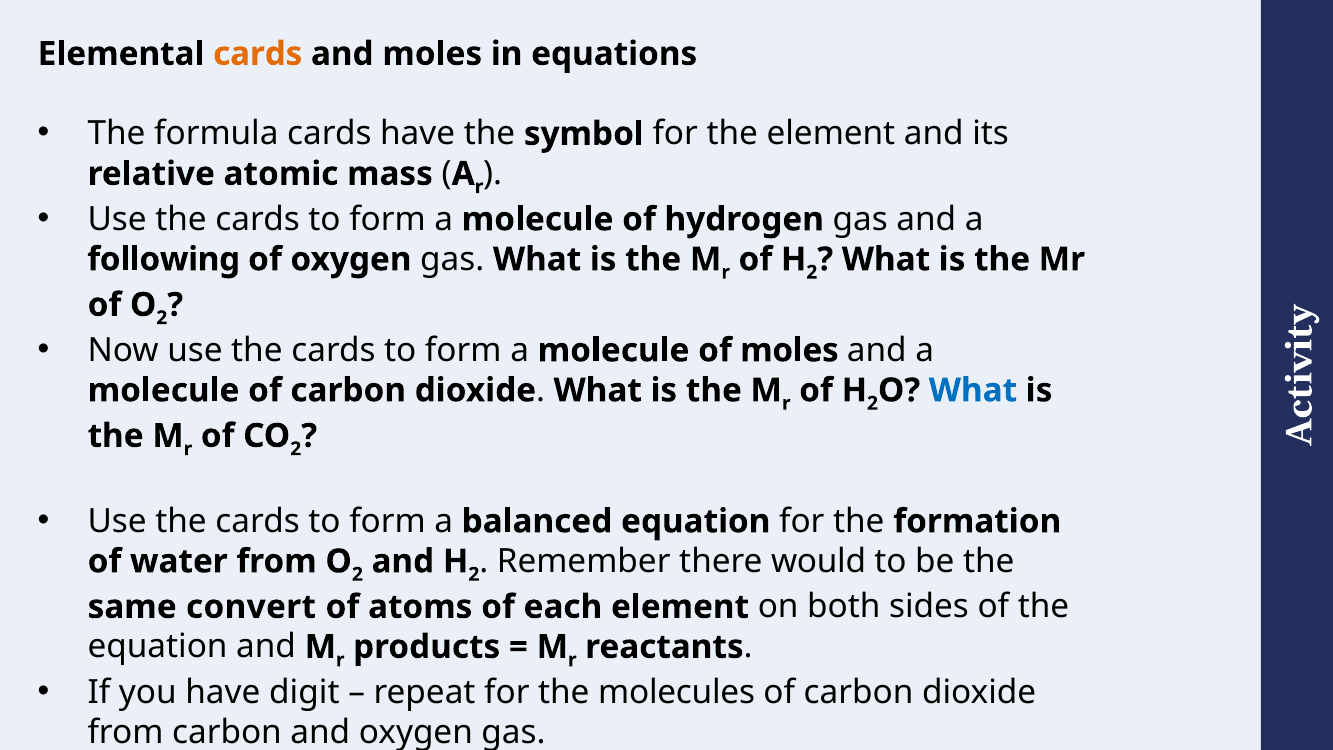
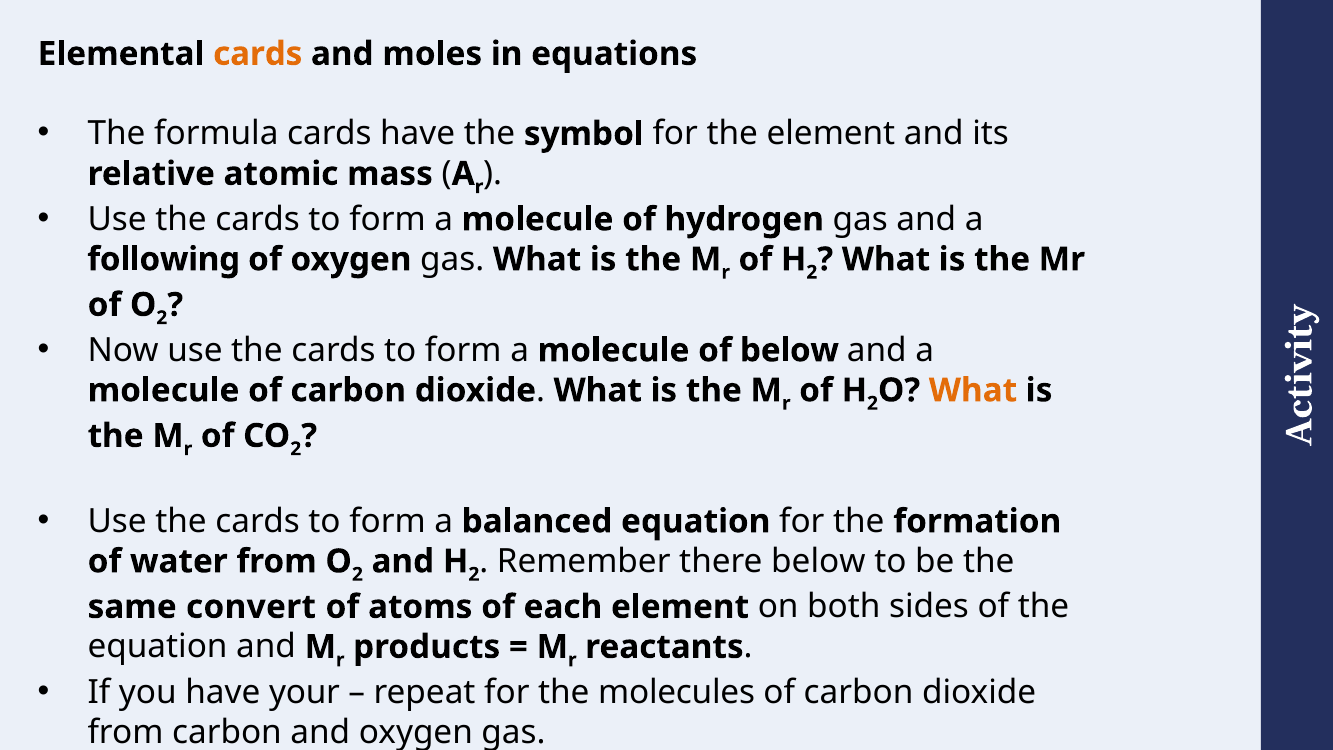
of moles: moles -> below (789, 350)
What colour: blue -> orange (973, 390)
there would: would -> below (818, 561)
digit: digit -> your (304, 692)
